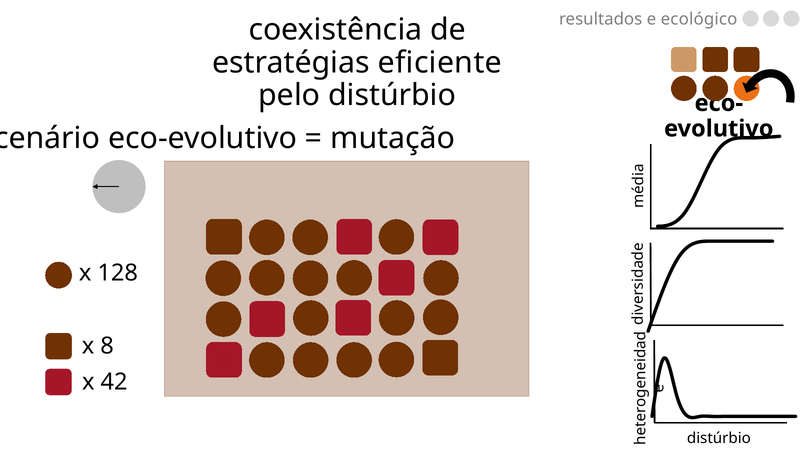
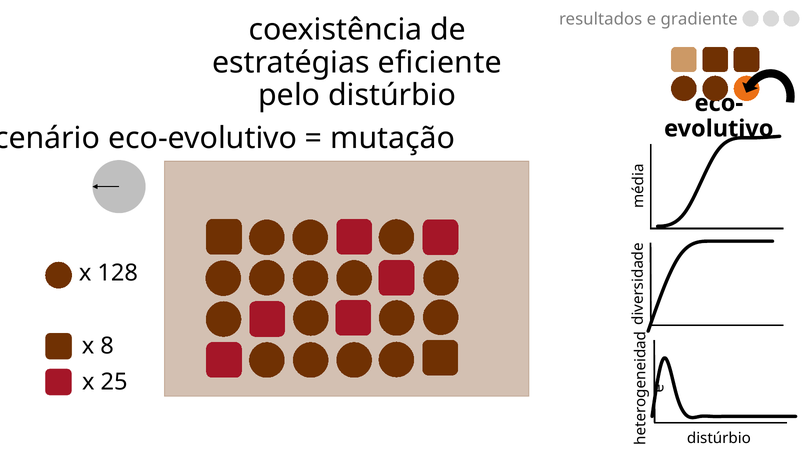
ecológico: ecológico -> gradiente (699, 19)
42: 42 -> 25 (114, 382)
